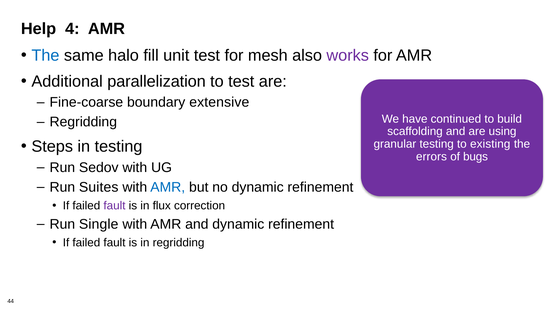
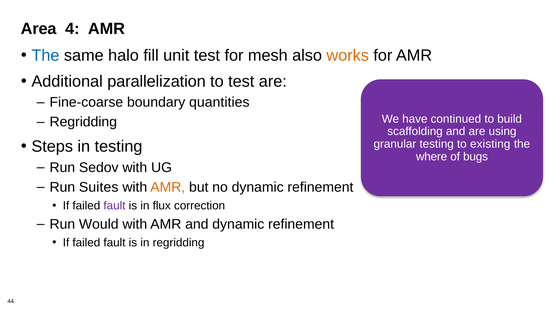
Help: Help -> Area (39, 29)
works colour: purple -> orange (348, 56)
extensive: extensive -> quantities (219, 102)
errors: errors -> where (432, 157)
AMR colour: blue -> orange (168, 187)
Single: Single -> Would (99, 224)
